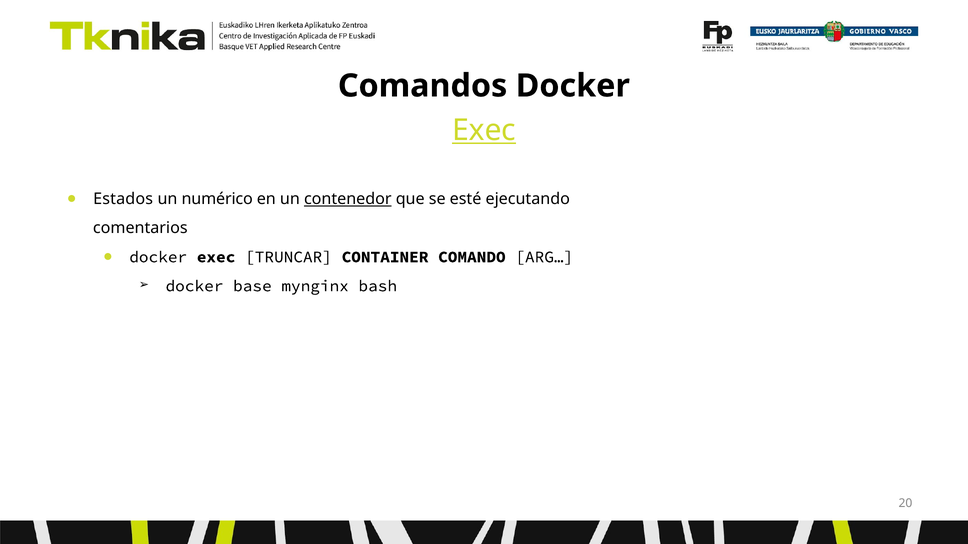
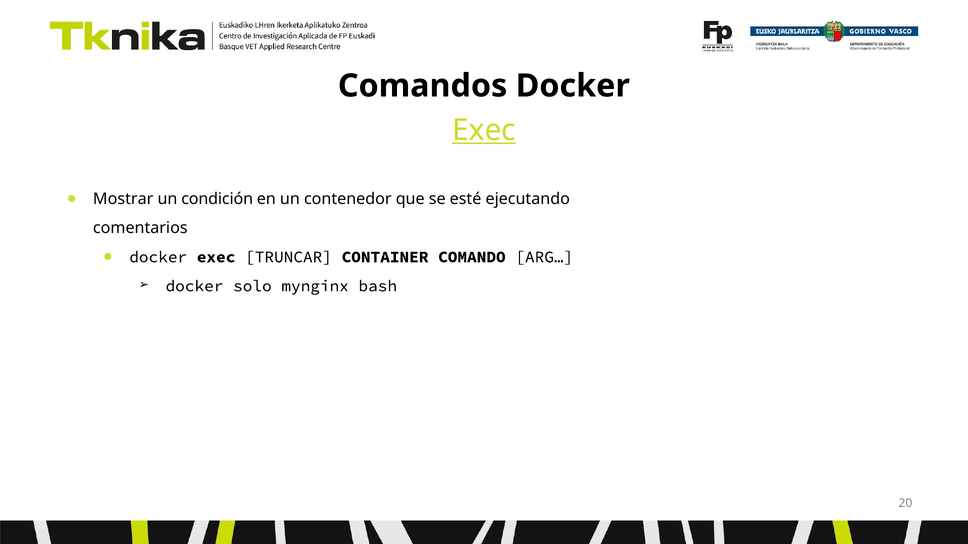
Estados: Estados -> Mostrar (123, 199)
numérico: numérico -> condición (217, 199)
contenedor underline: present -> none (348, 199)
base: base -> solo (252, 286)
